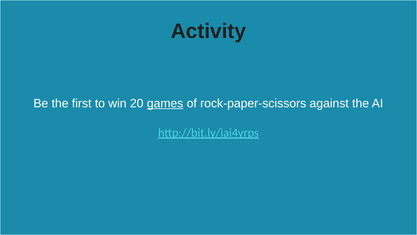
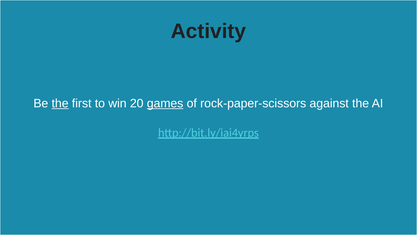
the underline: none -> present (60, 103)
